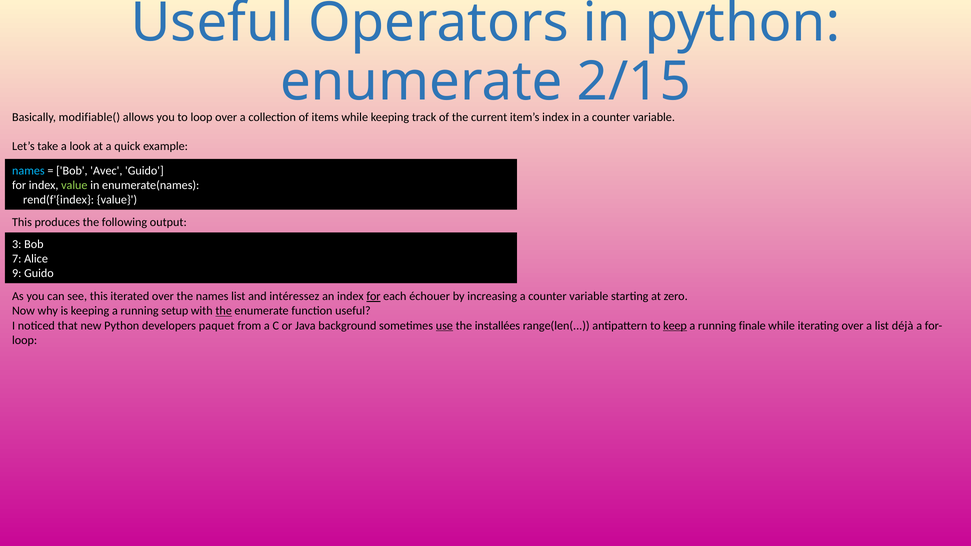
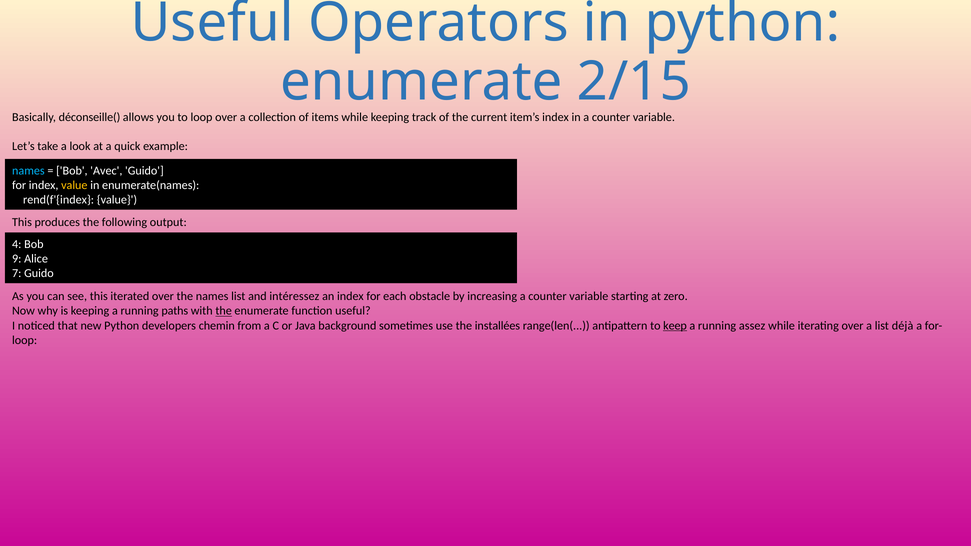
modifiable(: modifiable( -> déconseille( (90, 117)
value colour: light green -> yellow (74, 185)
3: 3 -> 4 (17, 244)
7: 7 -> 9 (17, 259)
9: 9 -> 7 (17, 273)
for underline: present -> none (373, 296)
échouer: échouer -> obstacle (430, 296)
setup: setup -> paths (175, 311)
paquet: paquet -> chemin (217, 326)
use underline: present -> none (444, 326)
finale: finale -> assez (752, 326)
